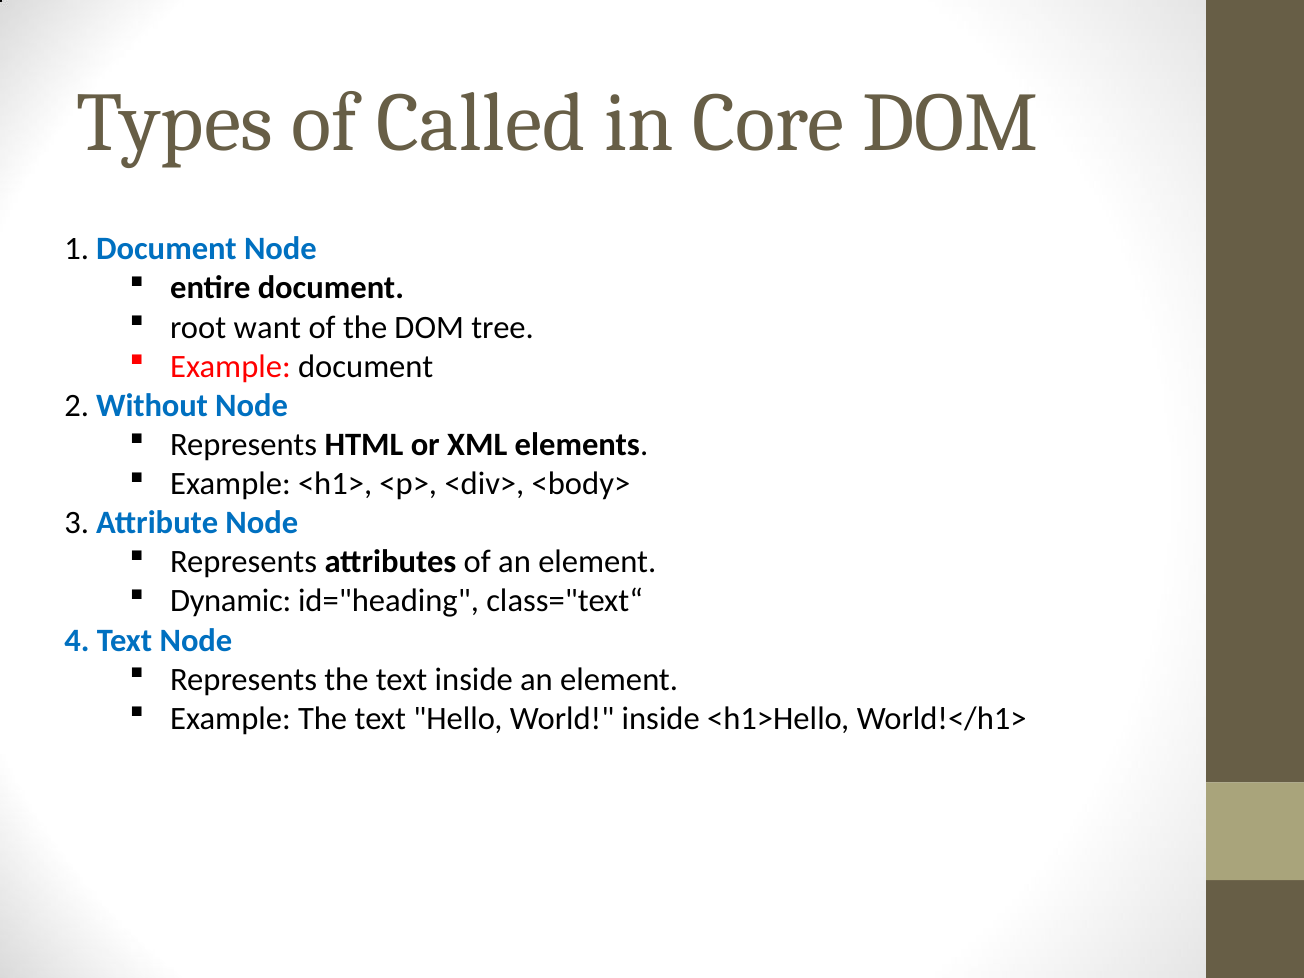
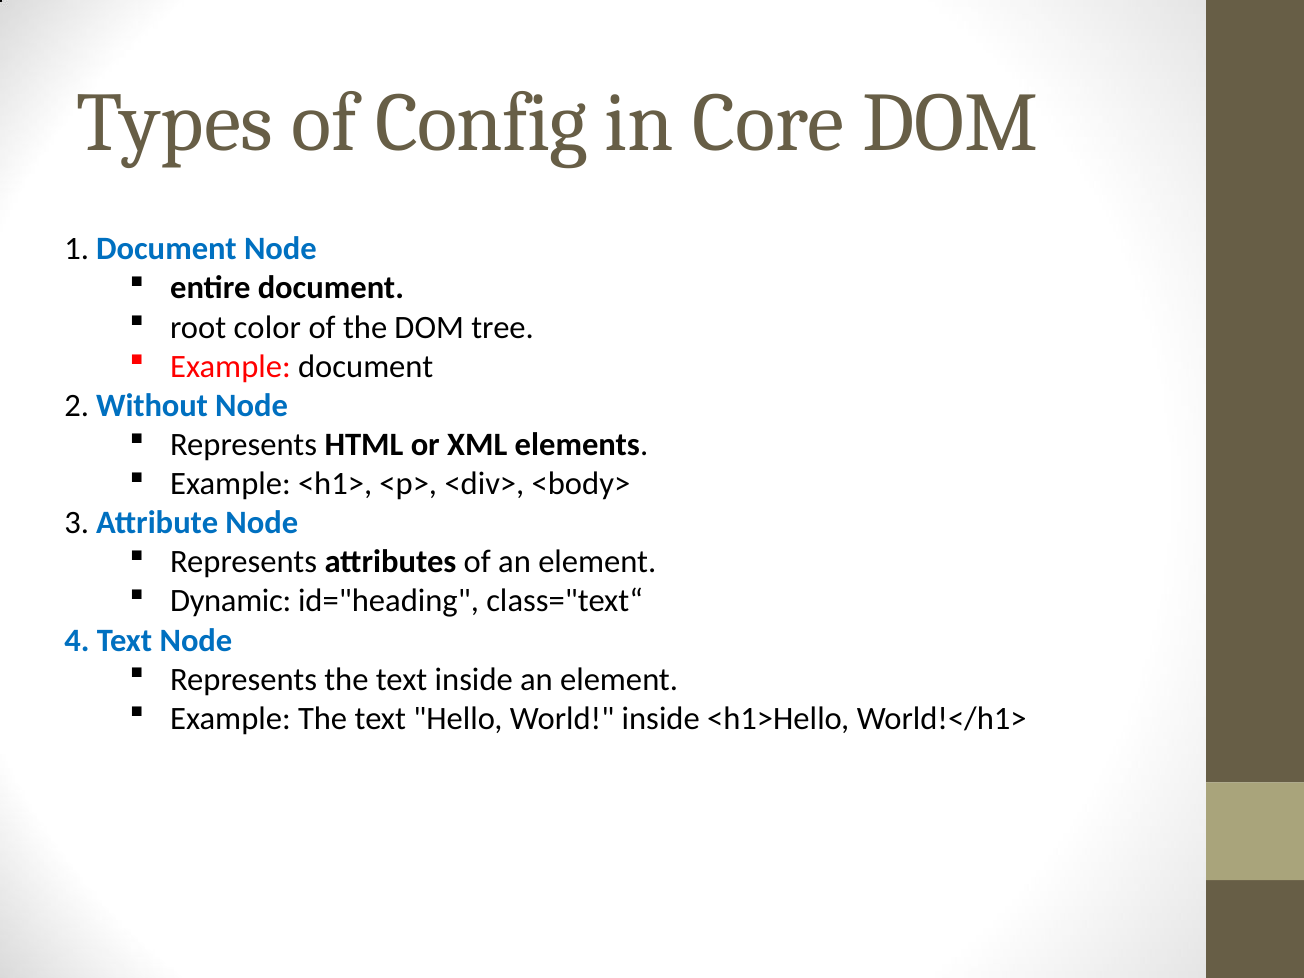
Called: Called -> Config (482, 123)
want: want -> color (267, 327)
